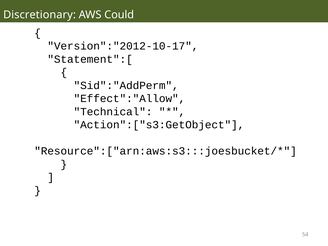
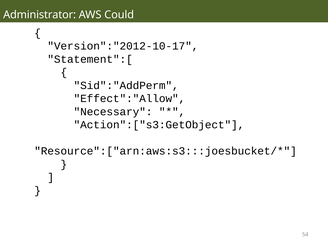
Discretionary: Discretionary -> Administrator (40, 15)
Technical: Technical -> Necessary (113, 112)
